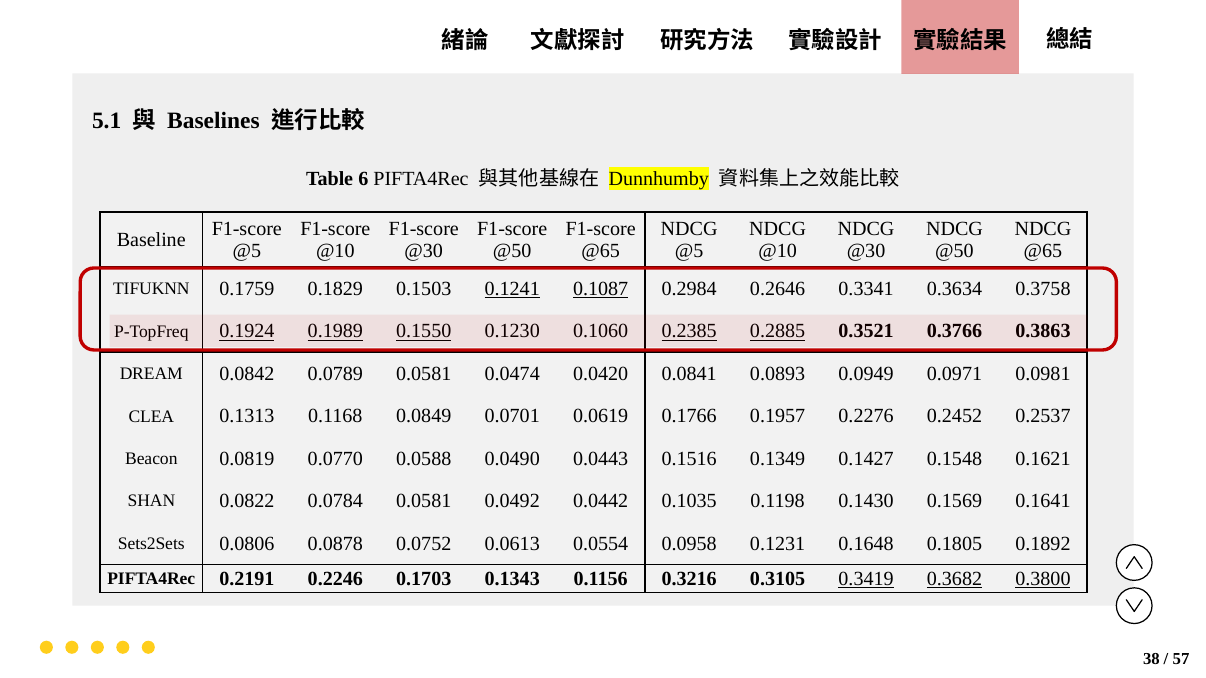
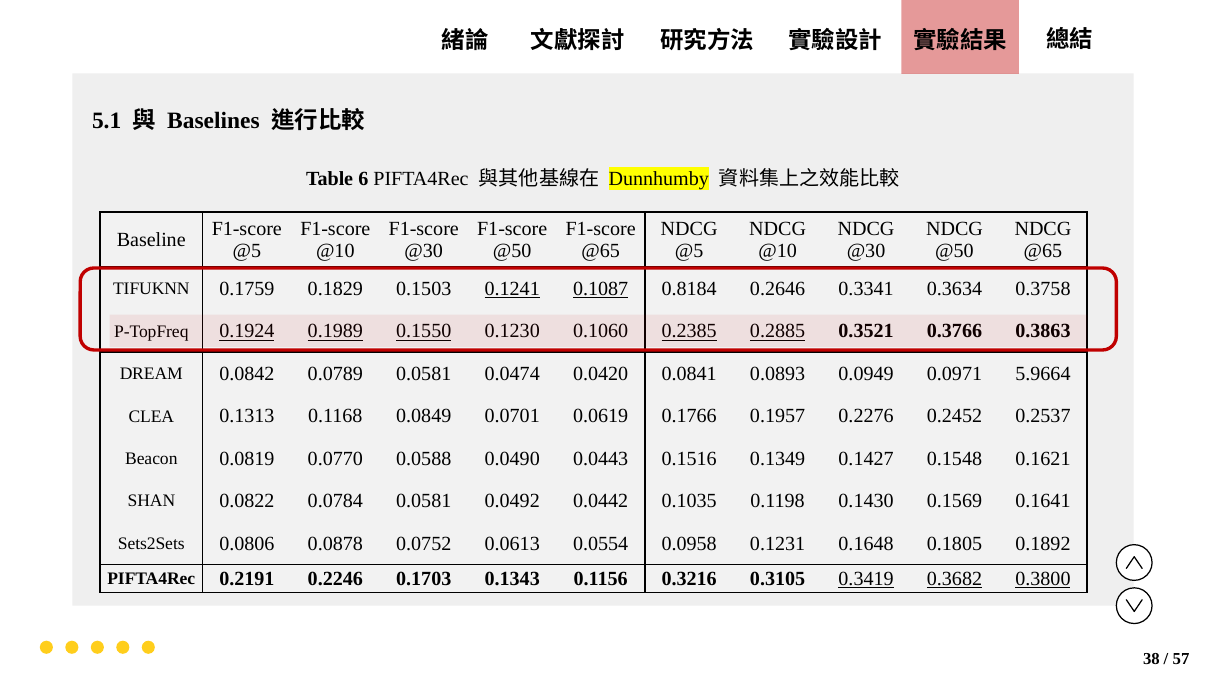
0.2984: 0.2984 -> 0.8184 (689, 289)
0.0981: 0.0981 -> 5.9664 (1043, 374)
